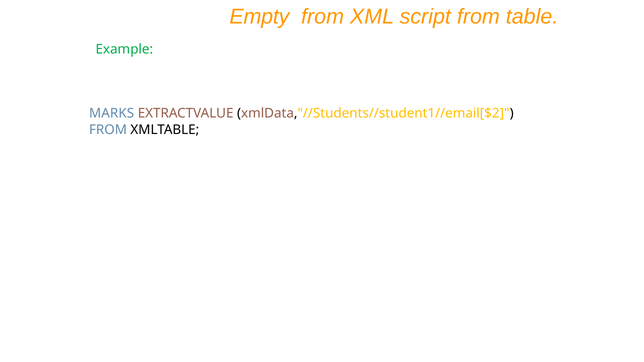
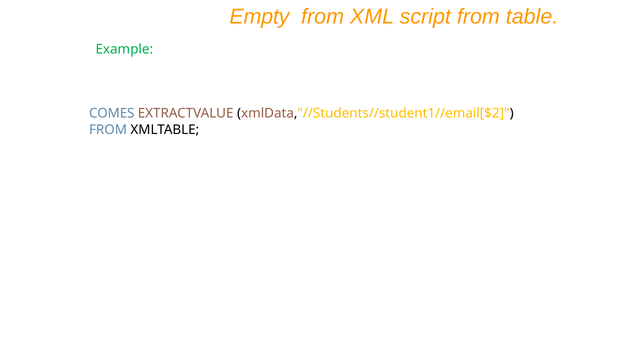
MARKS: MARKS -> COMES (112, 114)
